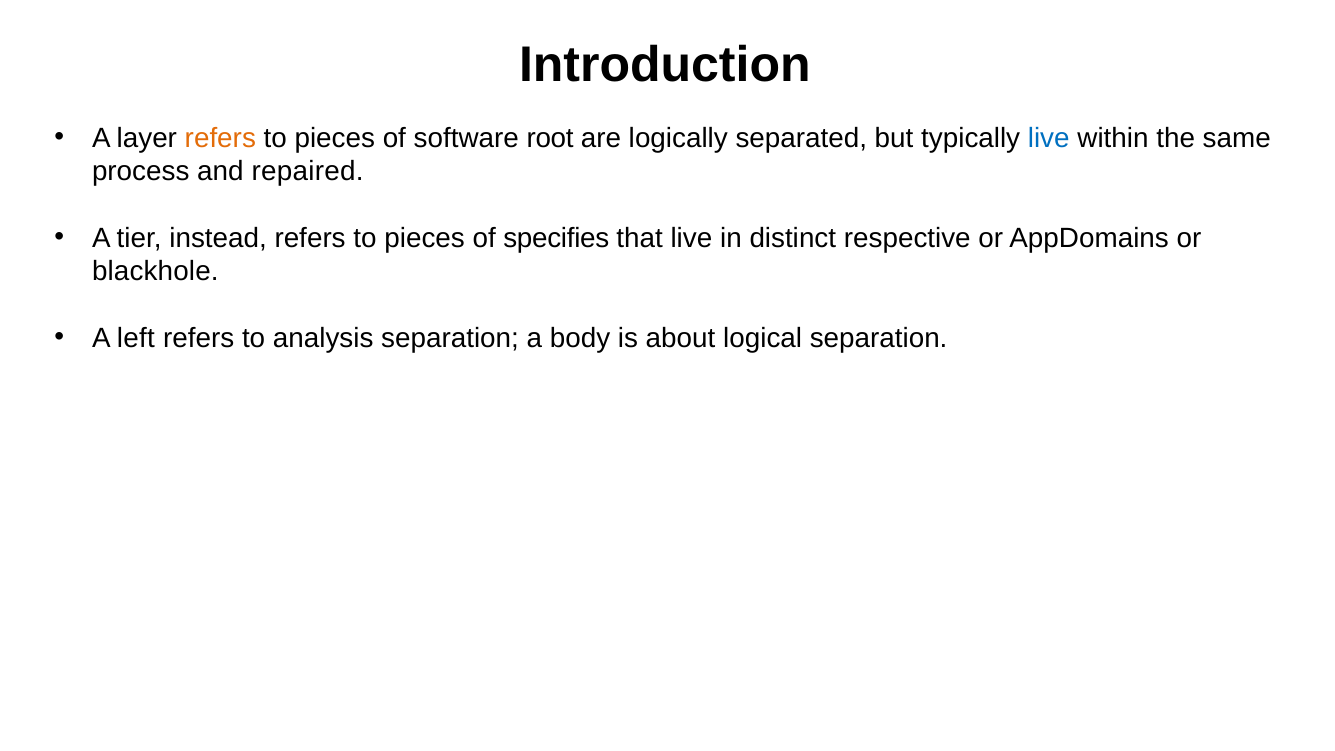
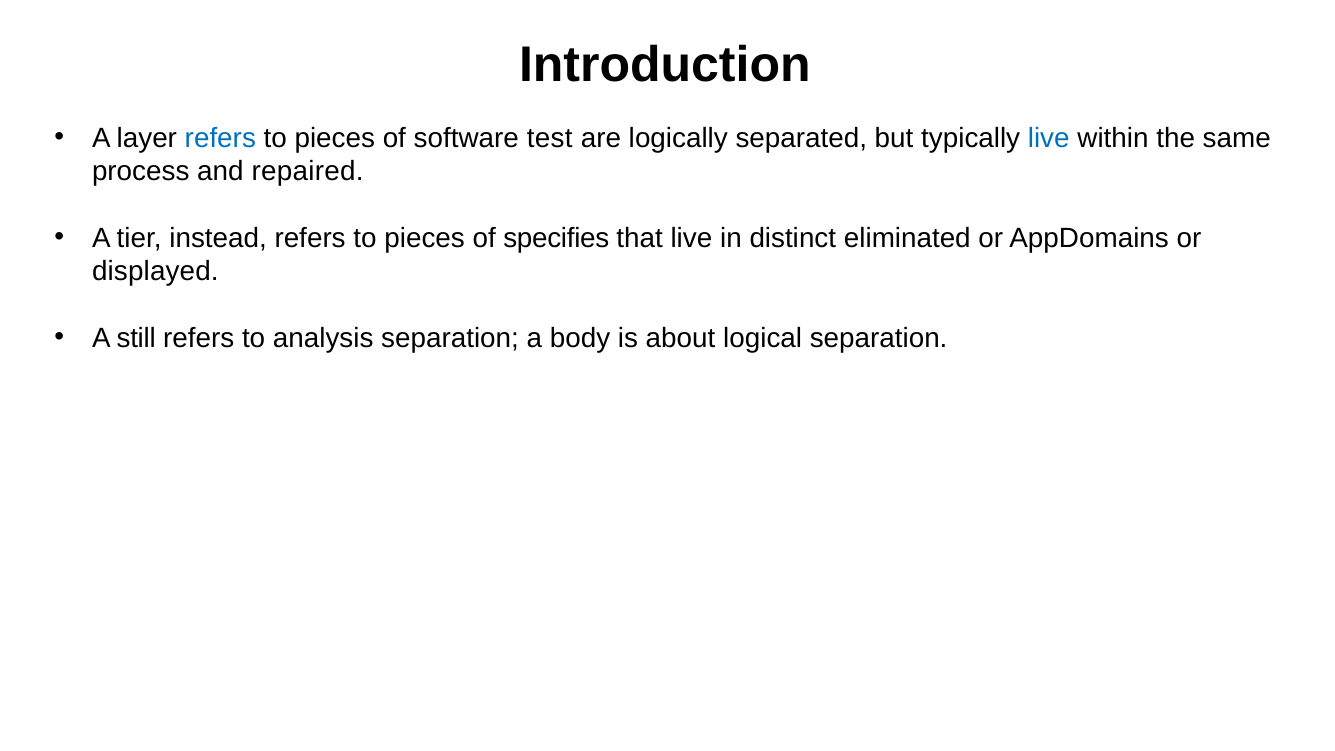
refers colour: orange -> blue (220, 138)
root: root -> test (550, 138)
respective: respective -> eliminated (907, 238)
blackhole: blackhole -> displayed (155, 272)
left: left -> still (136, 338)
